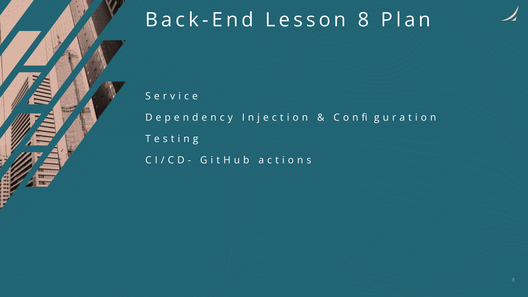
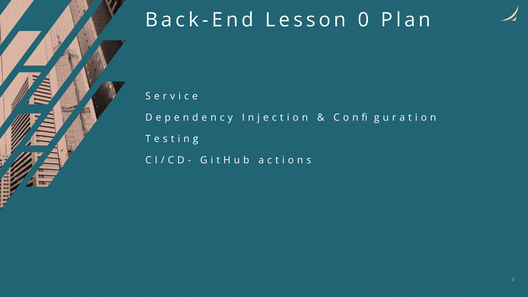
8: 8 -> 0 (363, 20)
